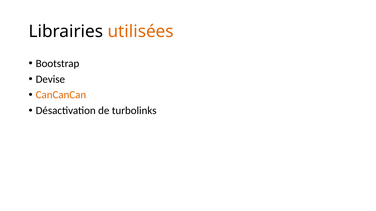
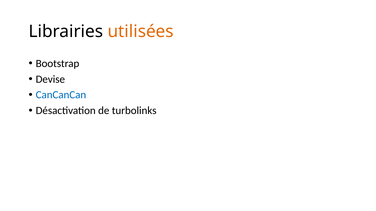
CanCanCan colour: orange -> blue (61, 95)
